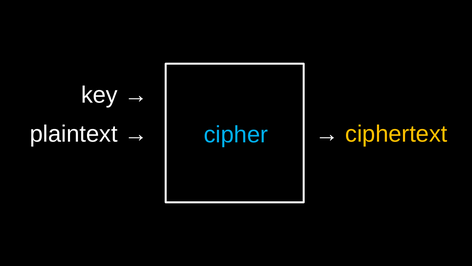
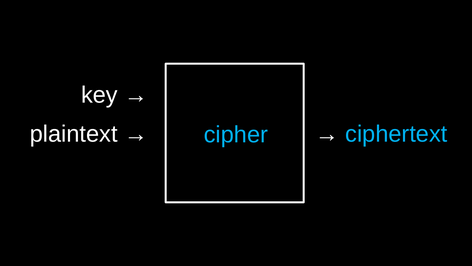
ciphertext colour: yellow -> light blue (396, 134)
